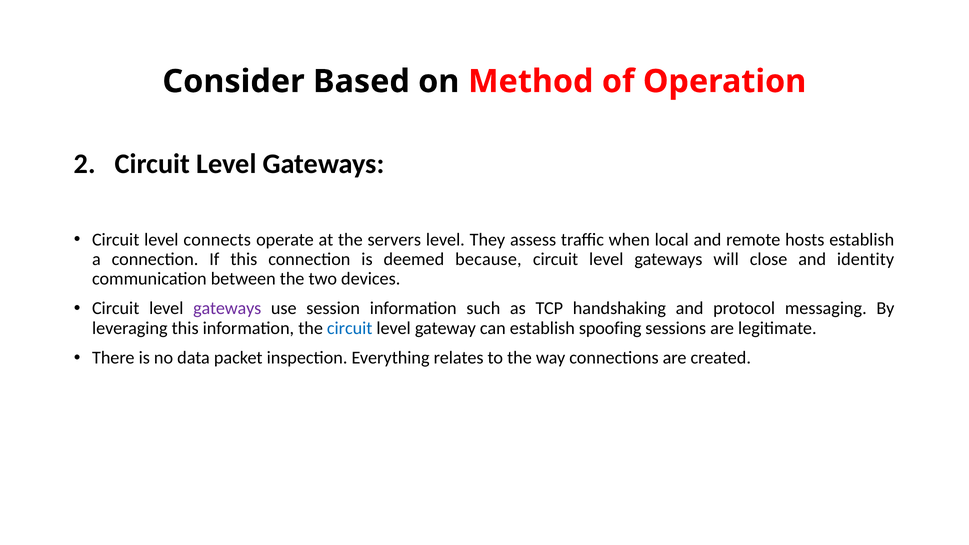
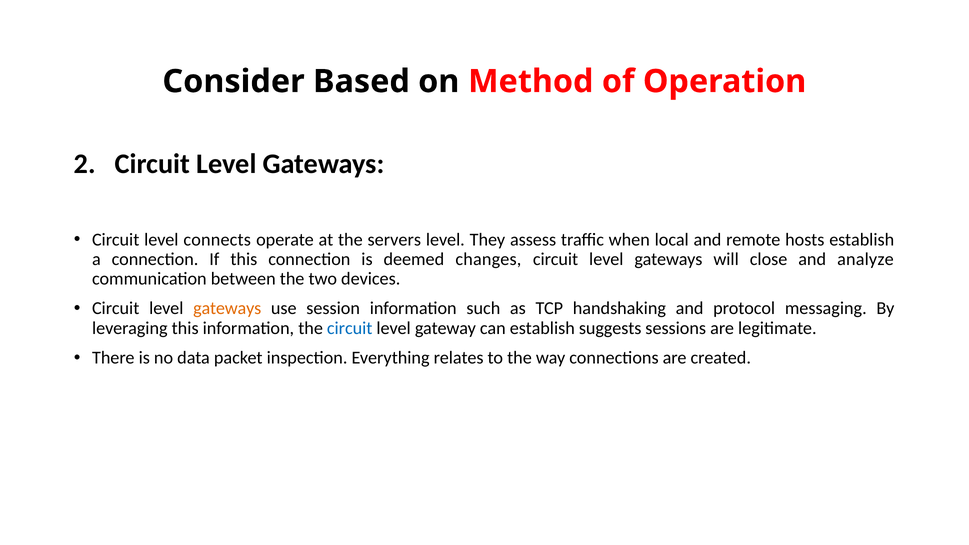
because: because -> changes (488, 259)
identity: identity -> analyze (865, 259)
gateways colour: purple -> orange (227, 309)
spoofing: spoofing -> suggests (610, 328)
